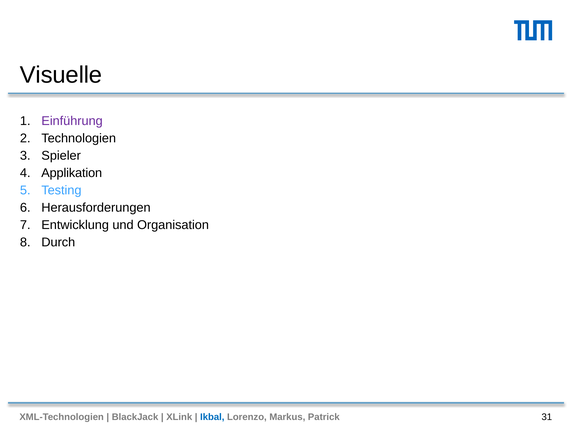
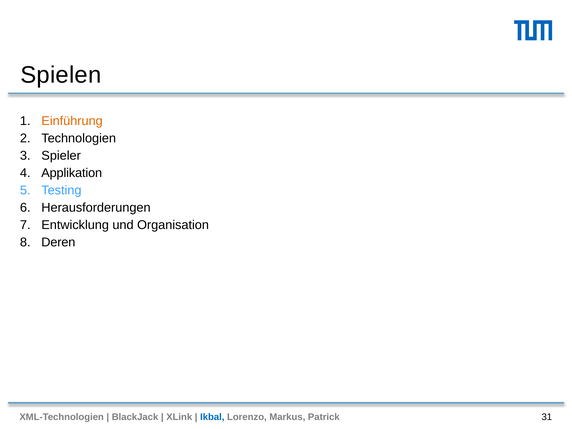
Visuelle: Visuelle -> Spielen (61, 75)
Einführung colour: purple -> orange (72, 121)
Durch: Durch -> Deren (58, 242)
